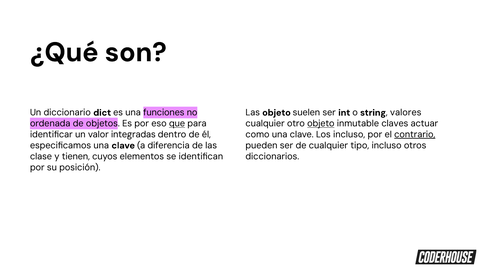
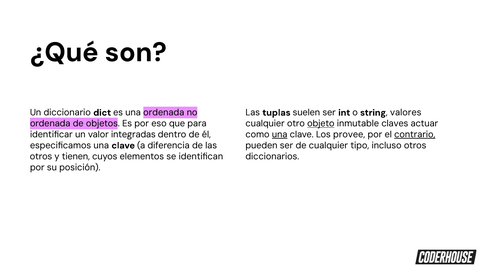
una funciones: funciones -> ordenada (164, 112)
Las objeto: objeto -> tuplas (276, 112)
que underline: present -> none (177, 123)
una underline: none -> present (280, 134)
Los incluso: incluso -> provee (349, 134)
clase: clase -> otros (41, 156)
